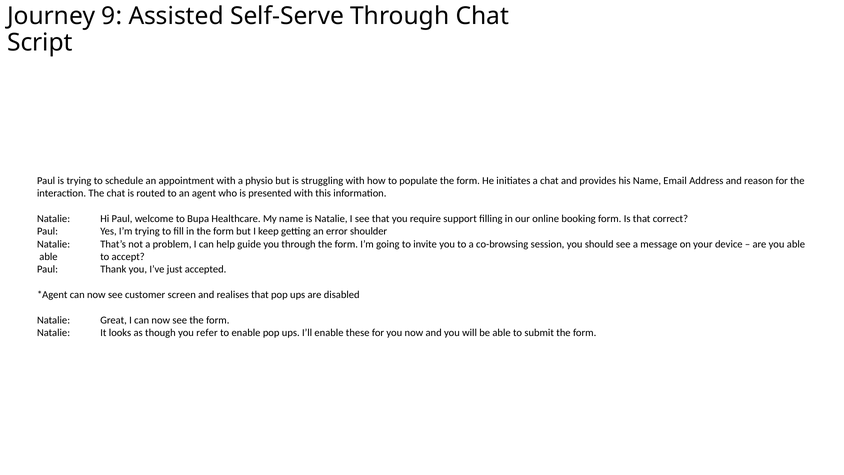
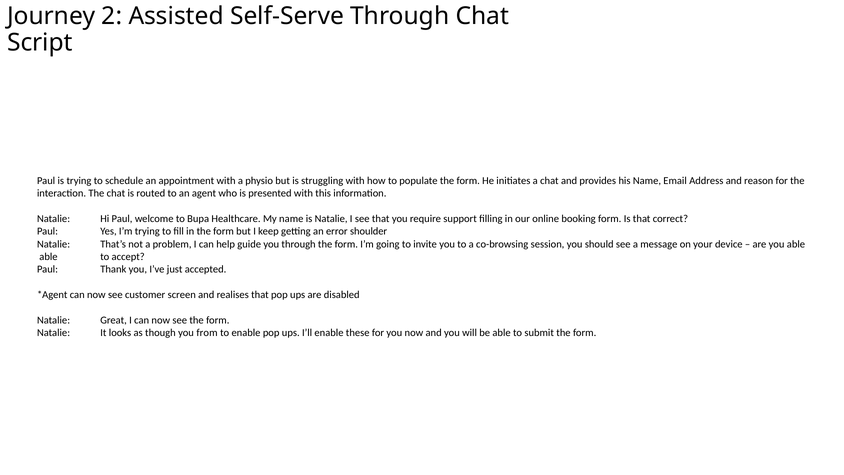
9: 9 -> 2 (112, 16)
refer: refer -> from (207, 333)
